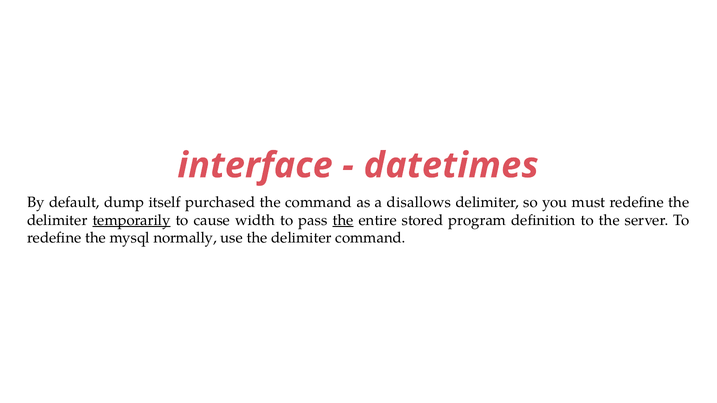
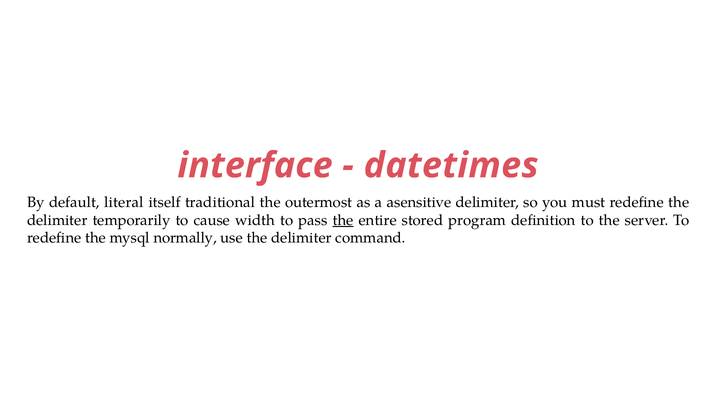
dump: dump -> literal (124, 202)
purchased: purchased -> traditional (220, 202)
the command: command -> outermost (319, 202)
disallows: disallows -> asensitive (419, 202)
temporarily underline: present -> none (132, 220)
